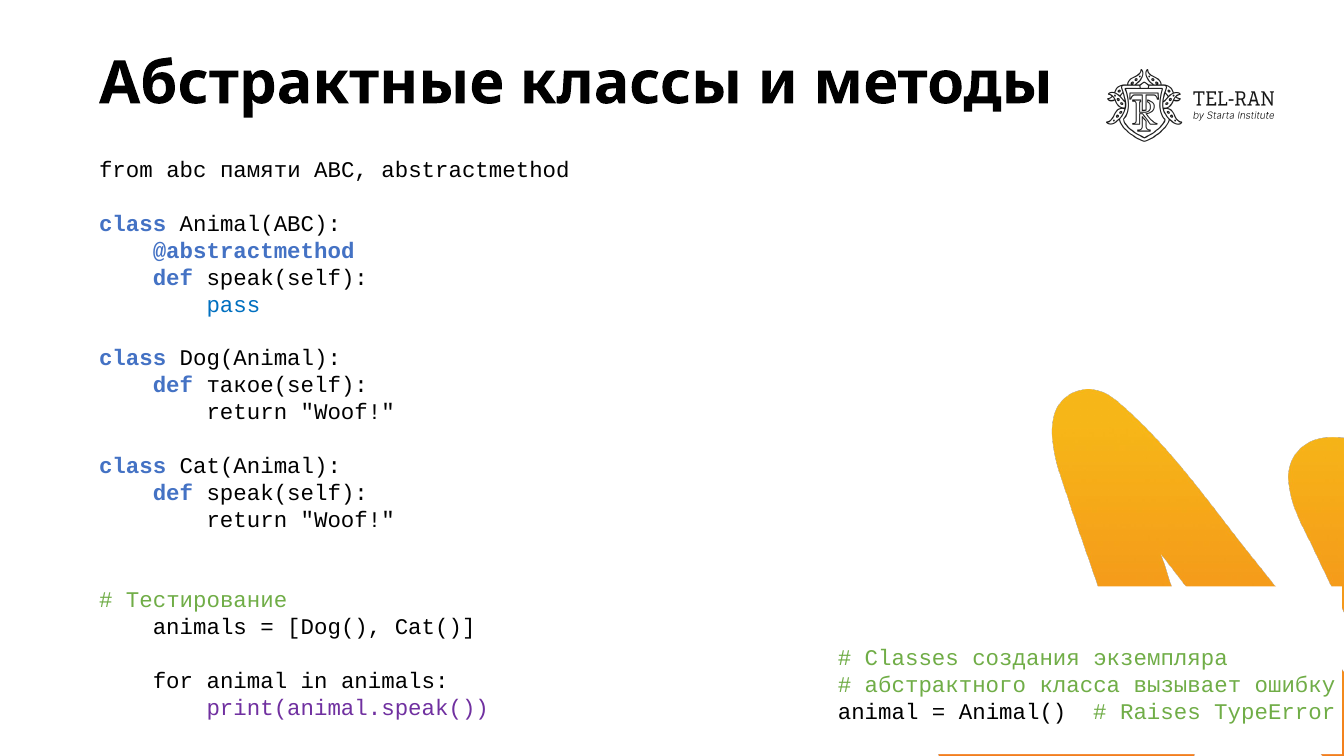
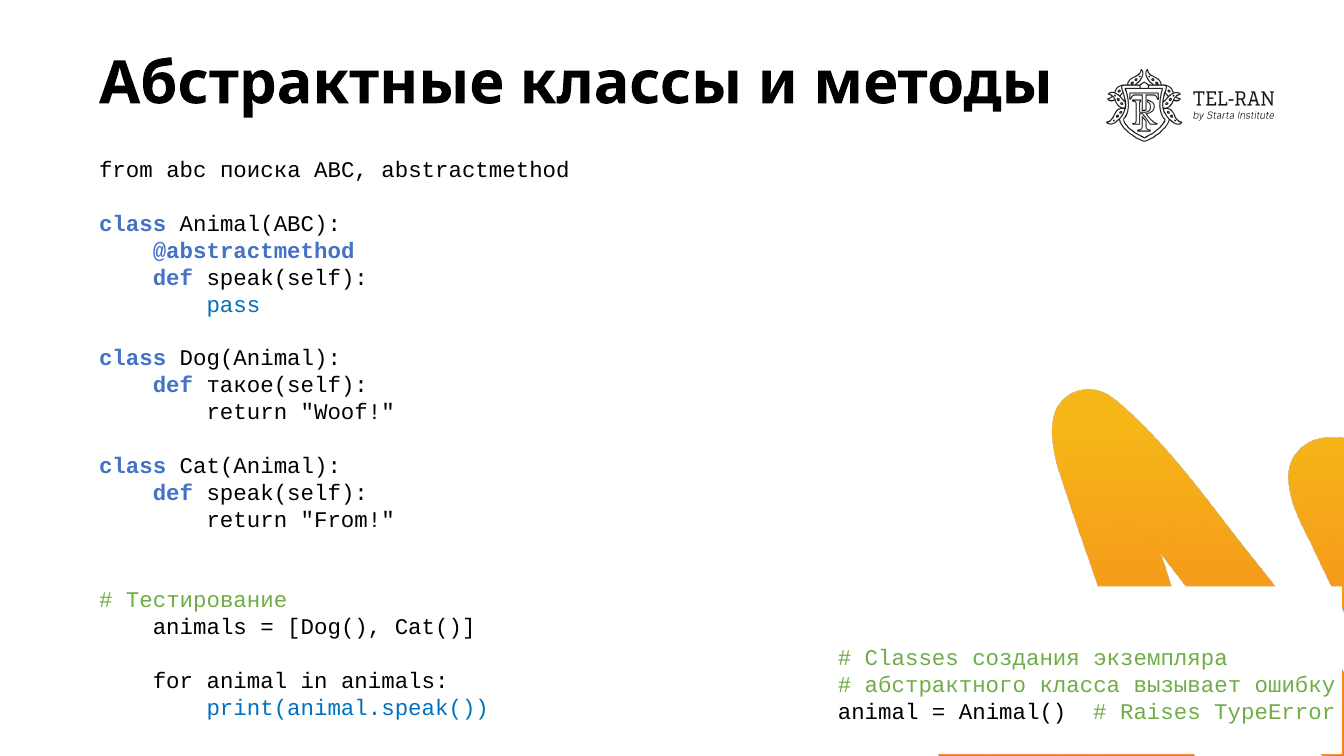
памяти: памяти -> поиска (260, 170)
Woof: Woof -> From (348, 520)
print(animal.speak( colour: purple -> blue (348, 708)
